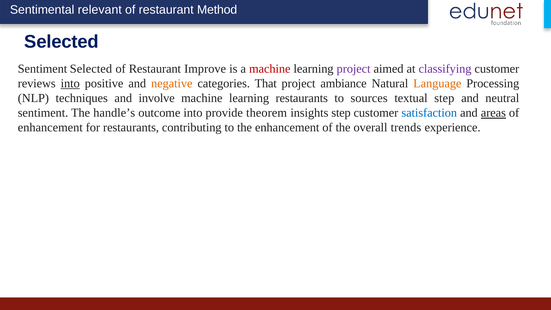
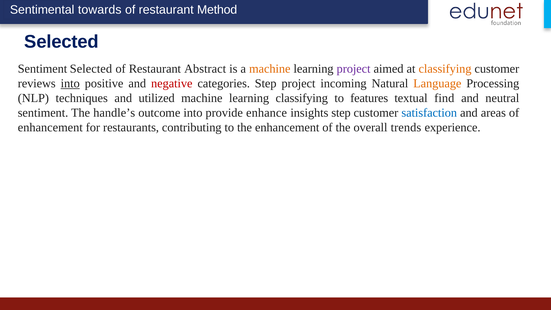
relevant: relevant -> towards (100, 10)
Improve: Improve -> Abstract (205, 69)
machine colour: red -> orange (270, 69)
classifying colour: purple -> orange (445, 69)
negative colour: orange -> red (172, 84)
categories That: That -> Step (266, 84)
ambiance: ambiance -> incoming (344, 84)
involve: involve -> utilized (157, 98)
learning restaurants: restaurants -> classifying (302, 98)
sources: sources -> features (369, 98)
textual step: step -> find (444, 98)
theorem: theorem -> enhance (267, 113)
areas underline: present -> none (493, 113)
